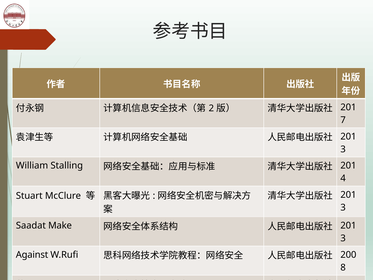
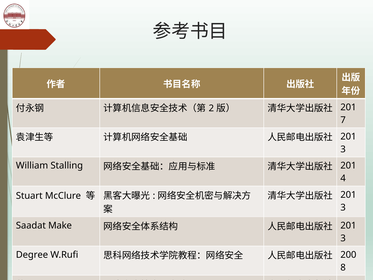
Against: Against -> Degree (32, 255)
